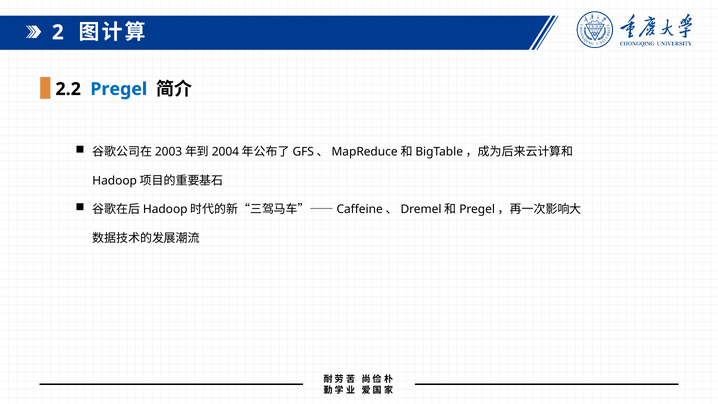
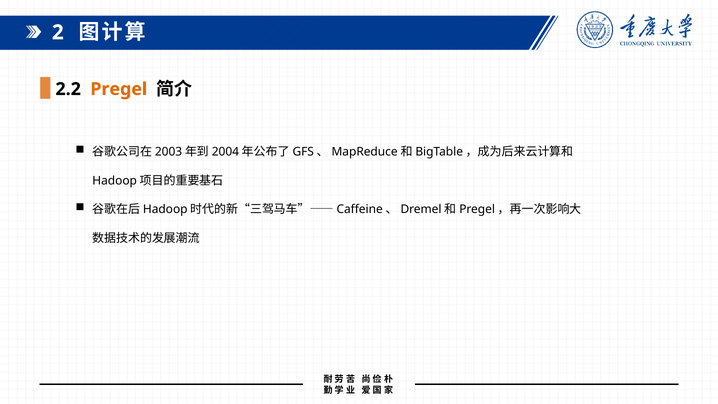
Pregel colour: blue -> orange (119, 89)
